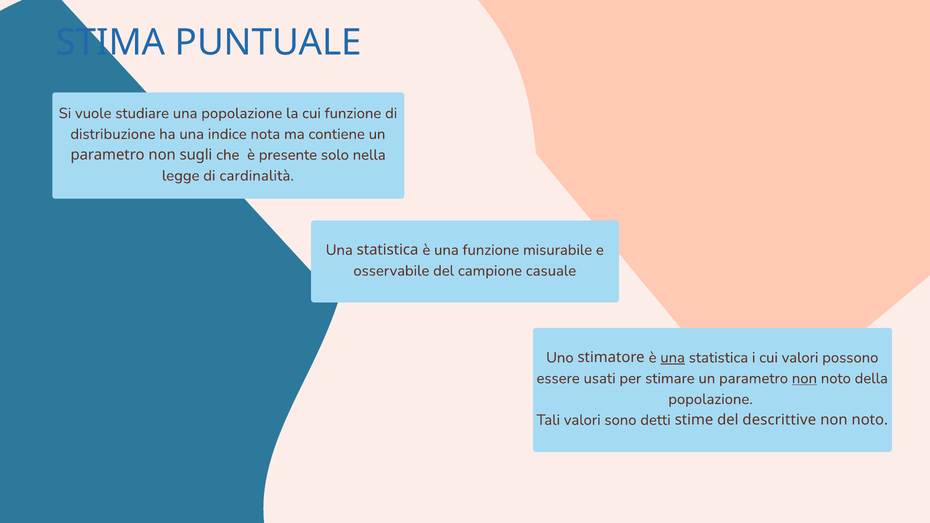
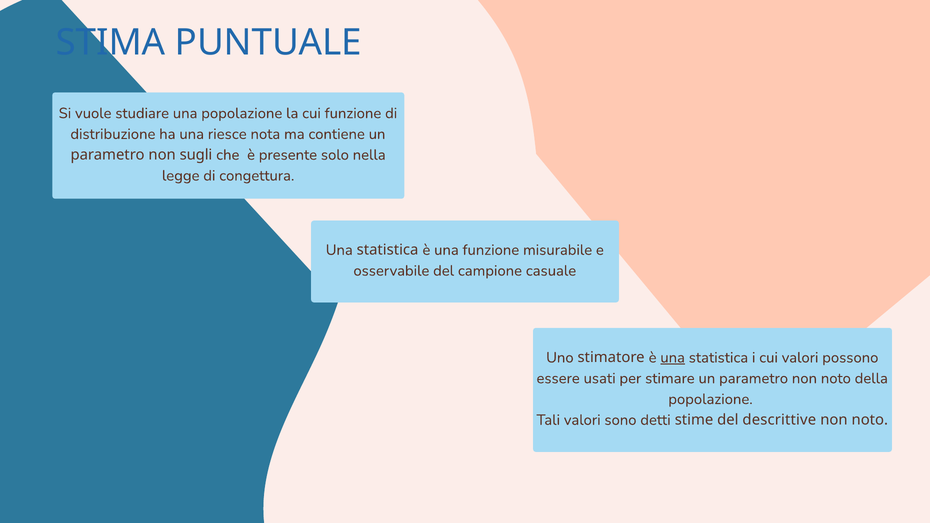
indice: indice -> riesce (227, 134)
cardinalità: cardinalità -> congettura (257, 176)
non underline: present -> none (804, 378)
